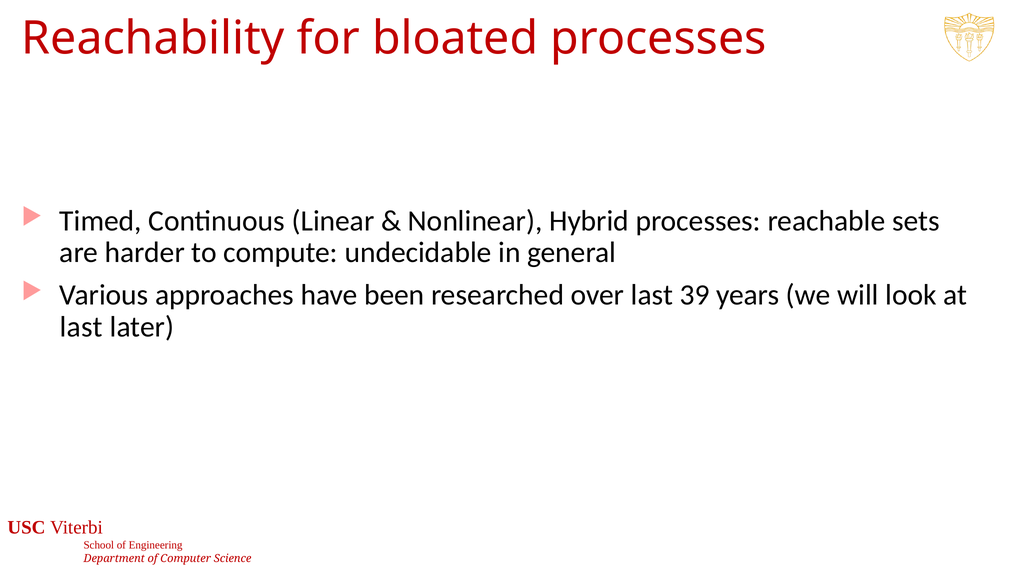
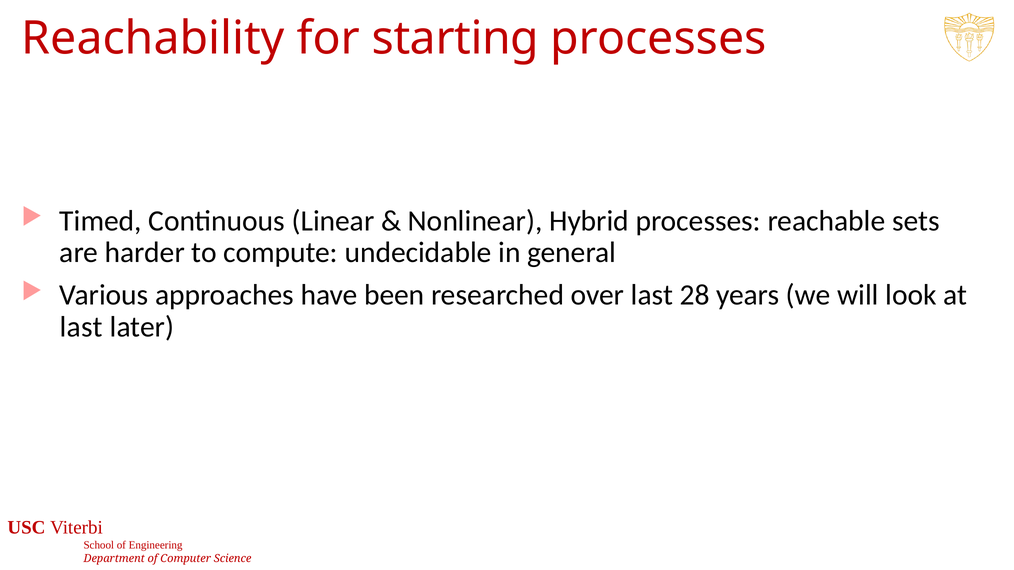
bloated: bloated -> starting (455, 38)
last 39: 39 -> 28 (695, 295)
